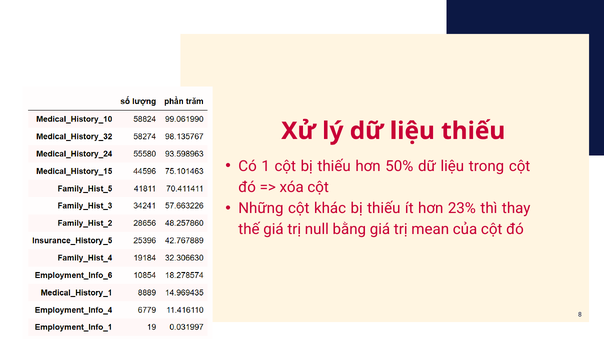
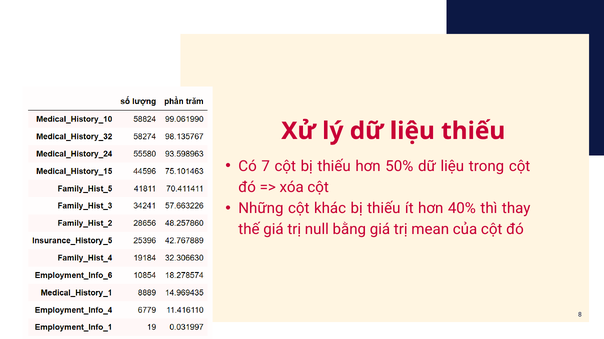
1: 1 -> 7 (266, 167)
23%: 23% -> 40% (462, 209)
